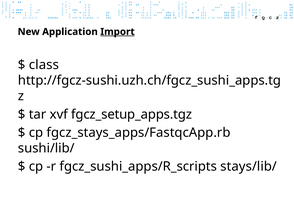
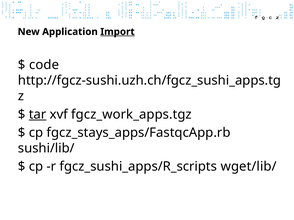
class: class -> code (44, 65)
tar underline: none -> present (38, 115)
fgcz_setup_apps.tgz: fgcz_setup_apps.tgz -> fgcz_work_apps.tgz (131, 115)
stays/lib/: stays/lib/ -> wget/lib/ (249, 167)
